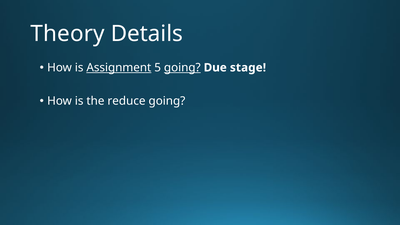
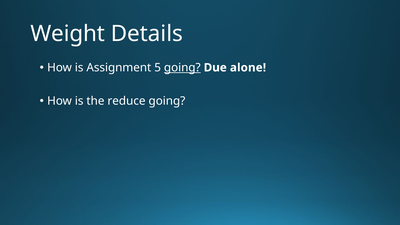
Theory: Theory -> Weight (68, 34)
Assignment underline: present -> none (119, 68)
stage: stage -> alone (248, 68)
